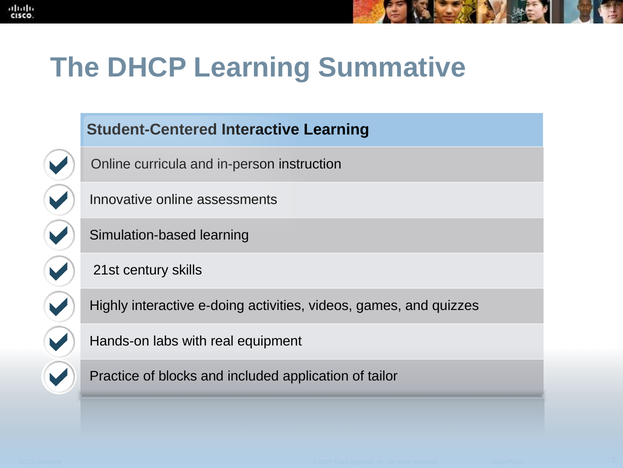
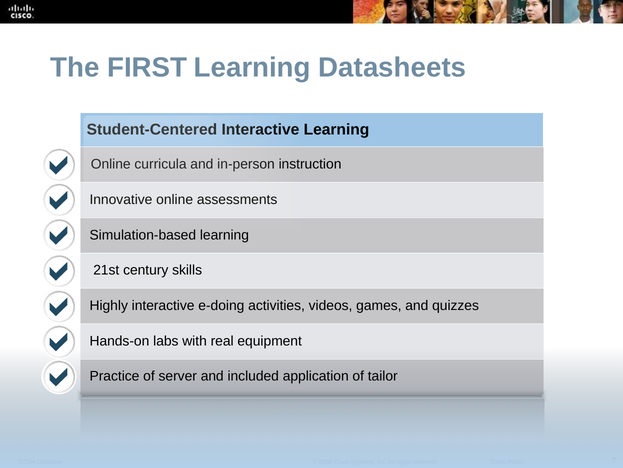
DHCP: DHCP -> FIRST (147, 68)
Summative: Summative -> Datasheets (392, 68)
blocks: blocks -> server (178, 376)
